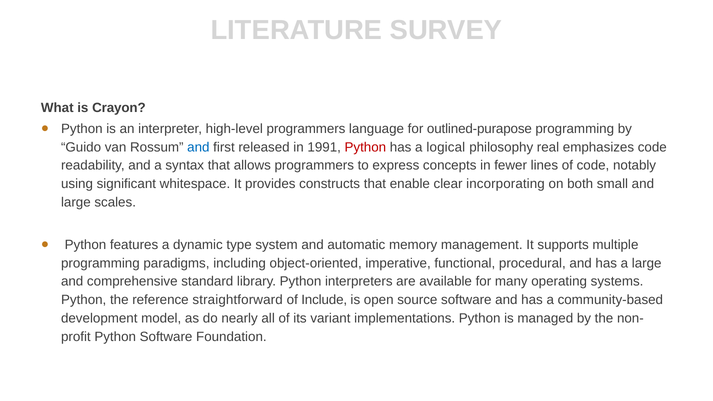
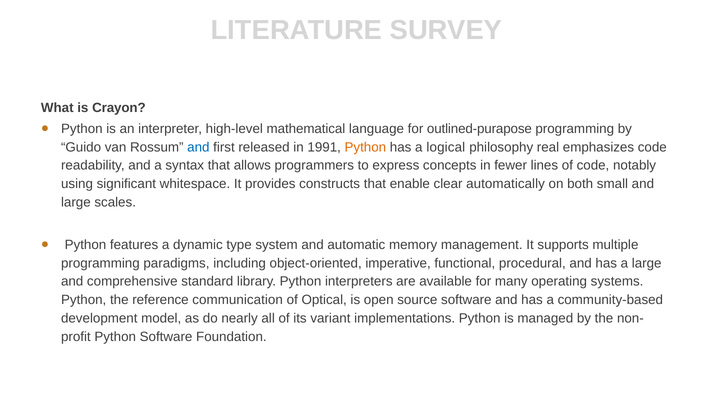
high-level programmers: programmers -> mathematical (306, 129)
Python colour: red -> orange (365, 147)
incorporating: incorporating -> automatically (506, 184)
straightforward: straightforward -> communication (238, 300)
Include: Include -> Optical (324, 300)
